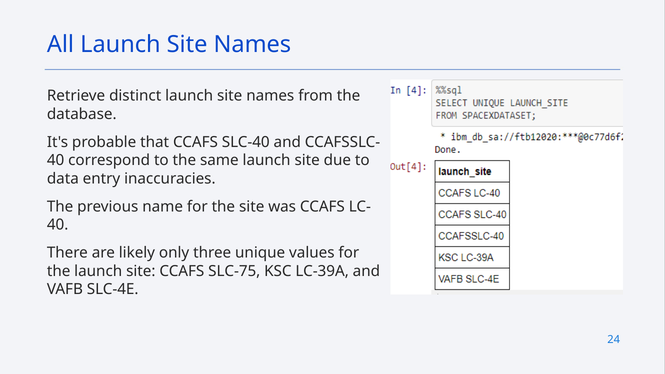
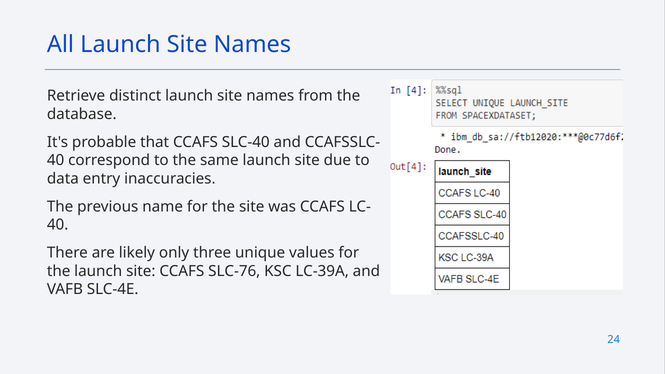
SLC-75: SLC-75 -> SLC-76 (234, 271)
